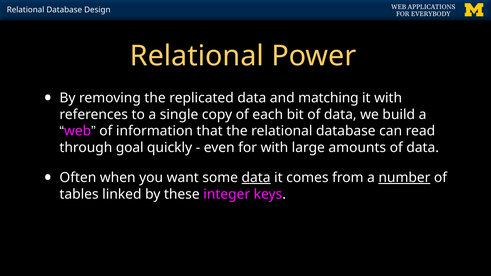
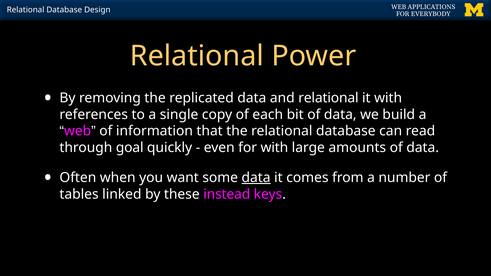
and matching: matching -> relational (328, 98)
number underline: present -> none (404, 178)
integer: integer -> instead (227, 194)
